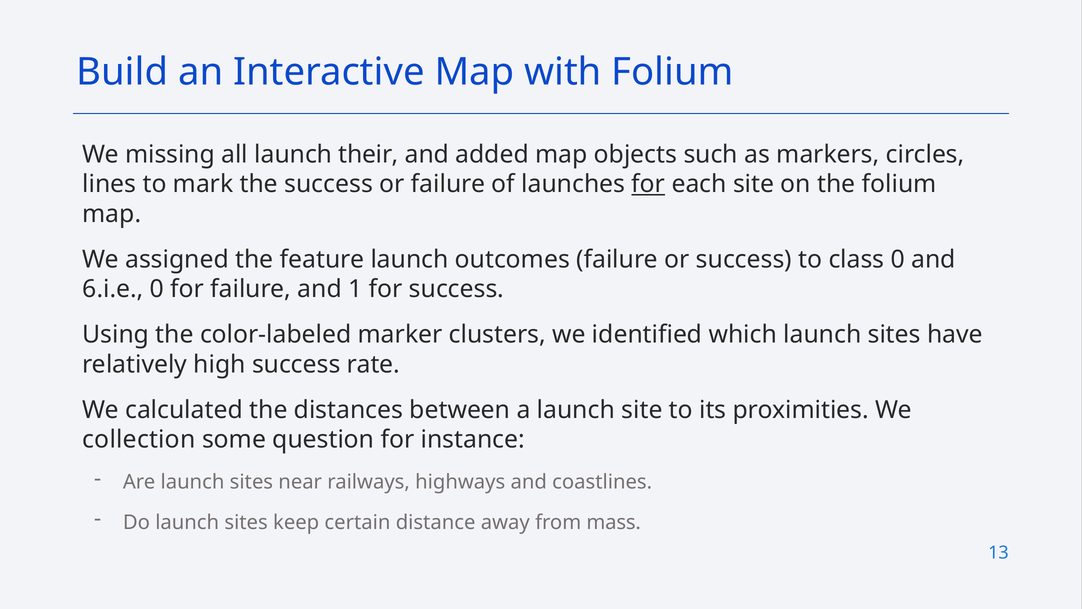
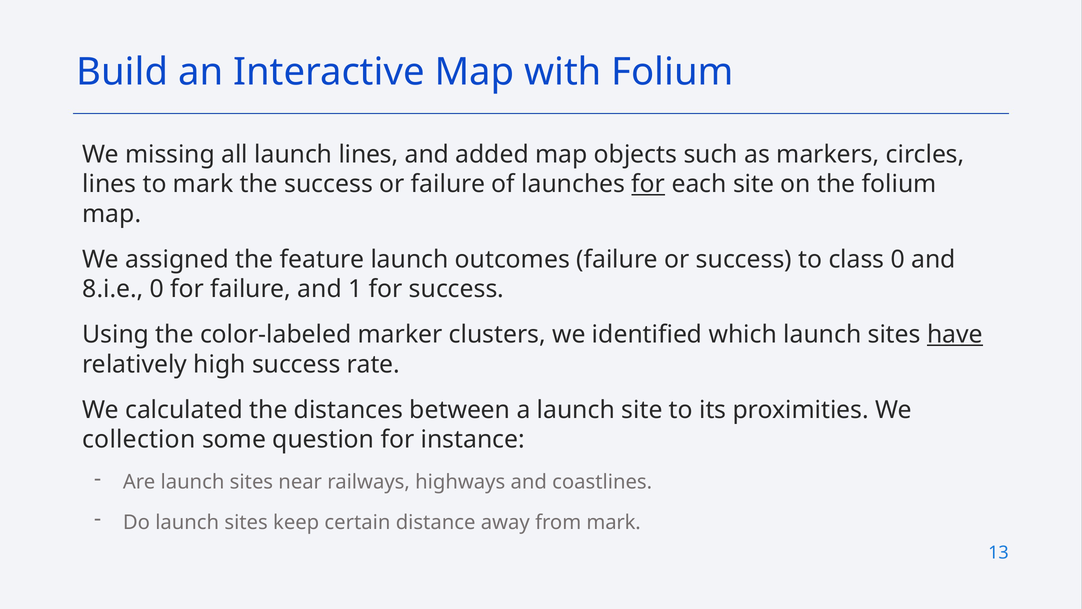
launch their: their -> lines (368, 154)
6.i.e: 6.i.e -> 8.i.e (113, 289)
have underline: none -> present (955, 334)
from mass: mass -> mark (614, 522)
